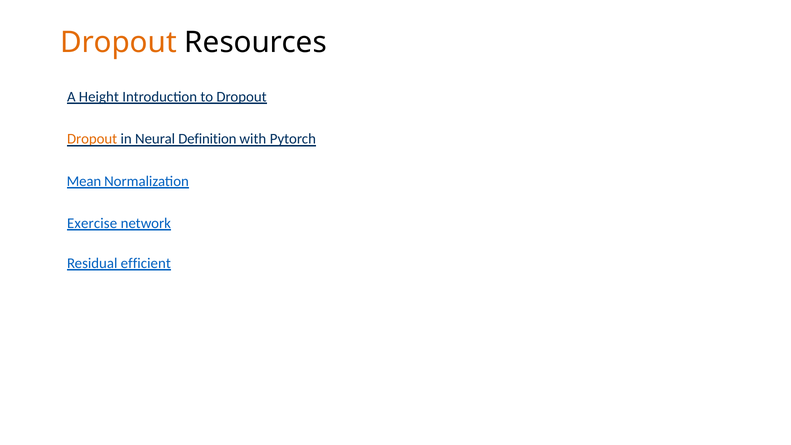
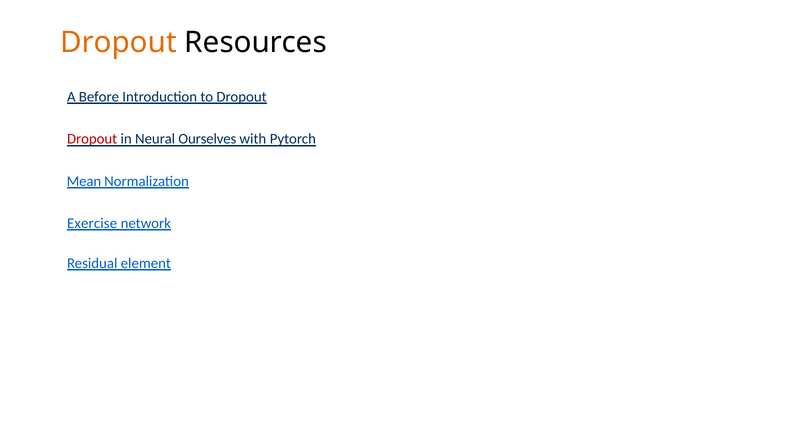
Height: Height -> Before (99, 97)
Dropout colour: orange -> red (92, 139)
Definition: Definition -> Ourselves (207, 139)
efficient: efficient -> element (146, 263)
